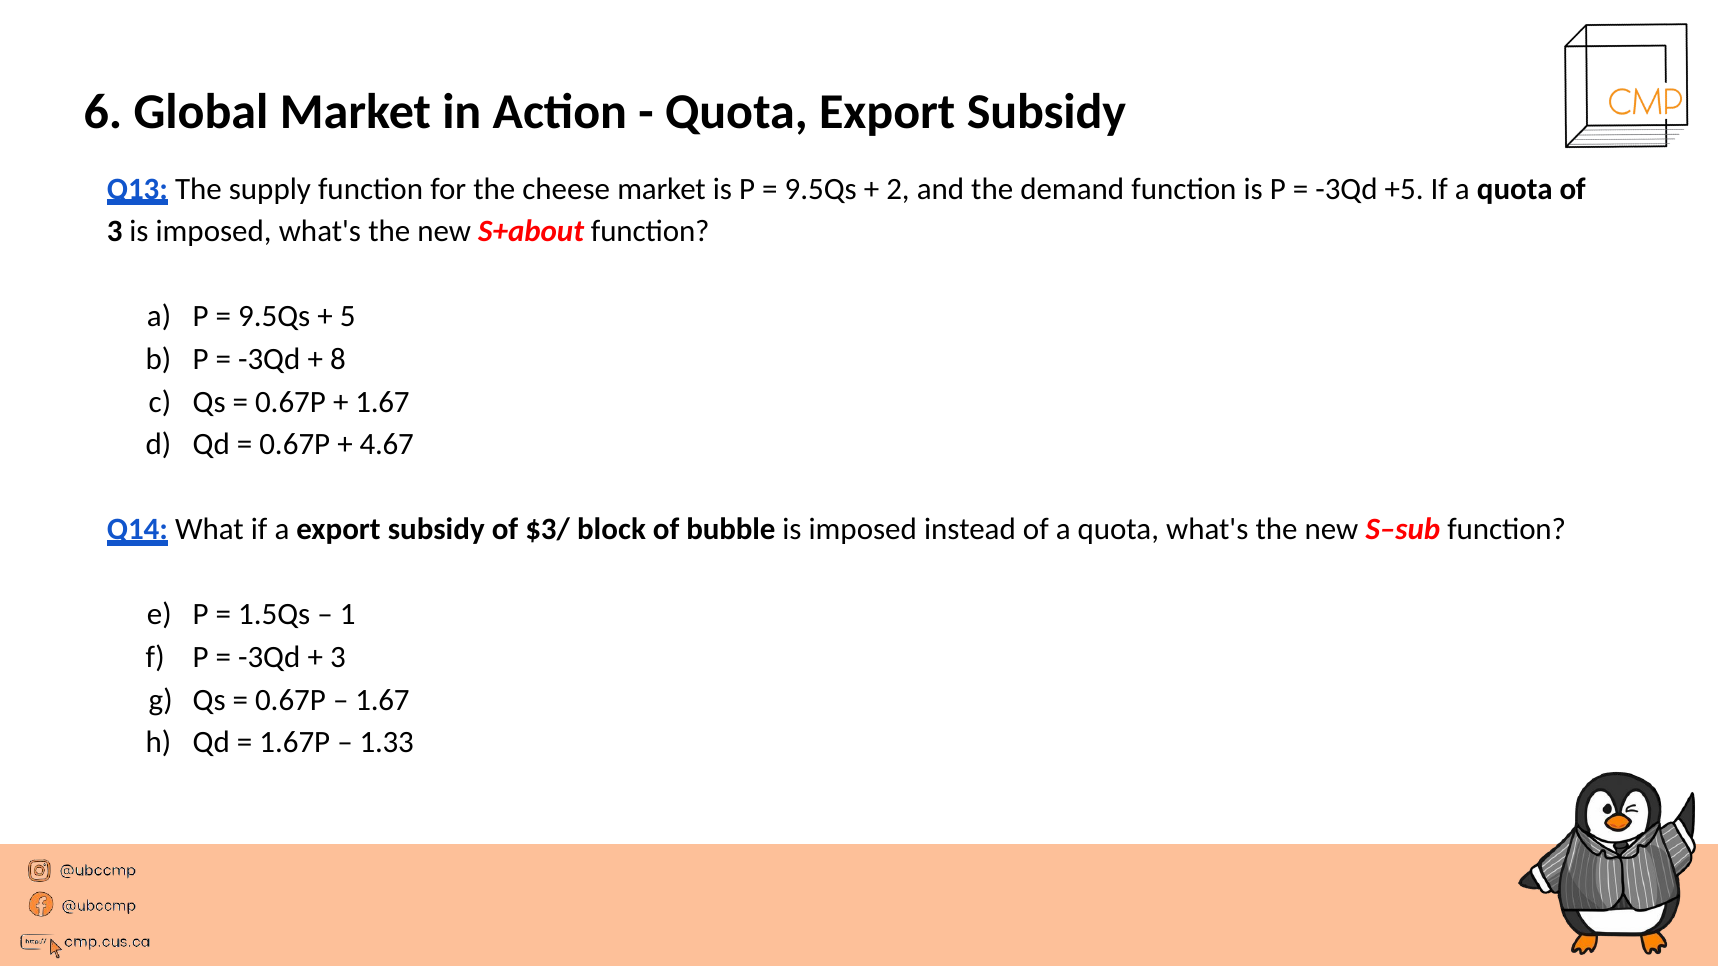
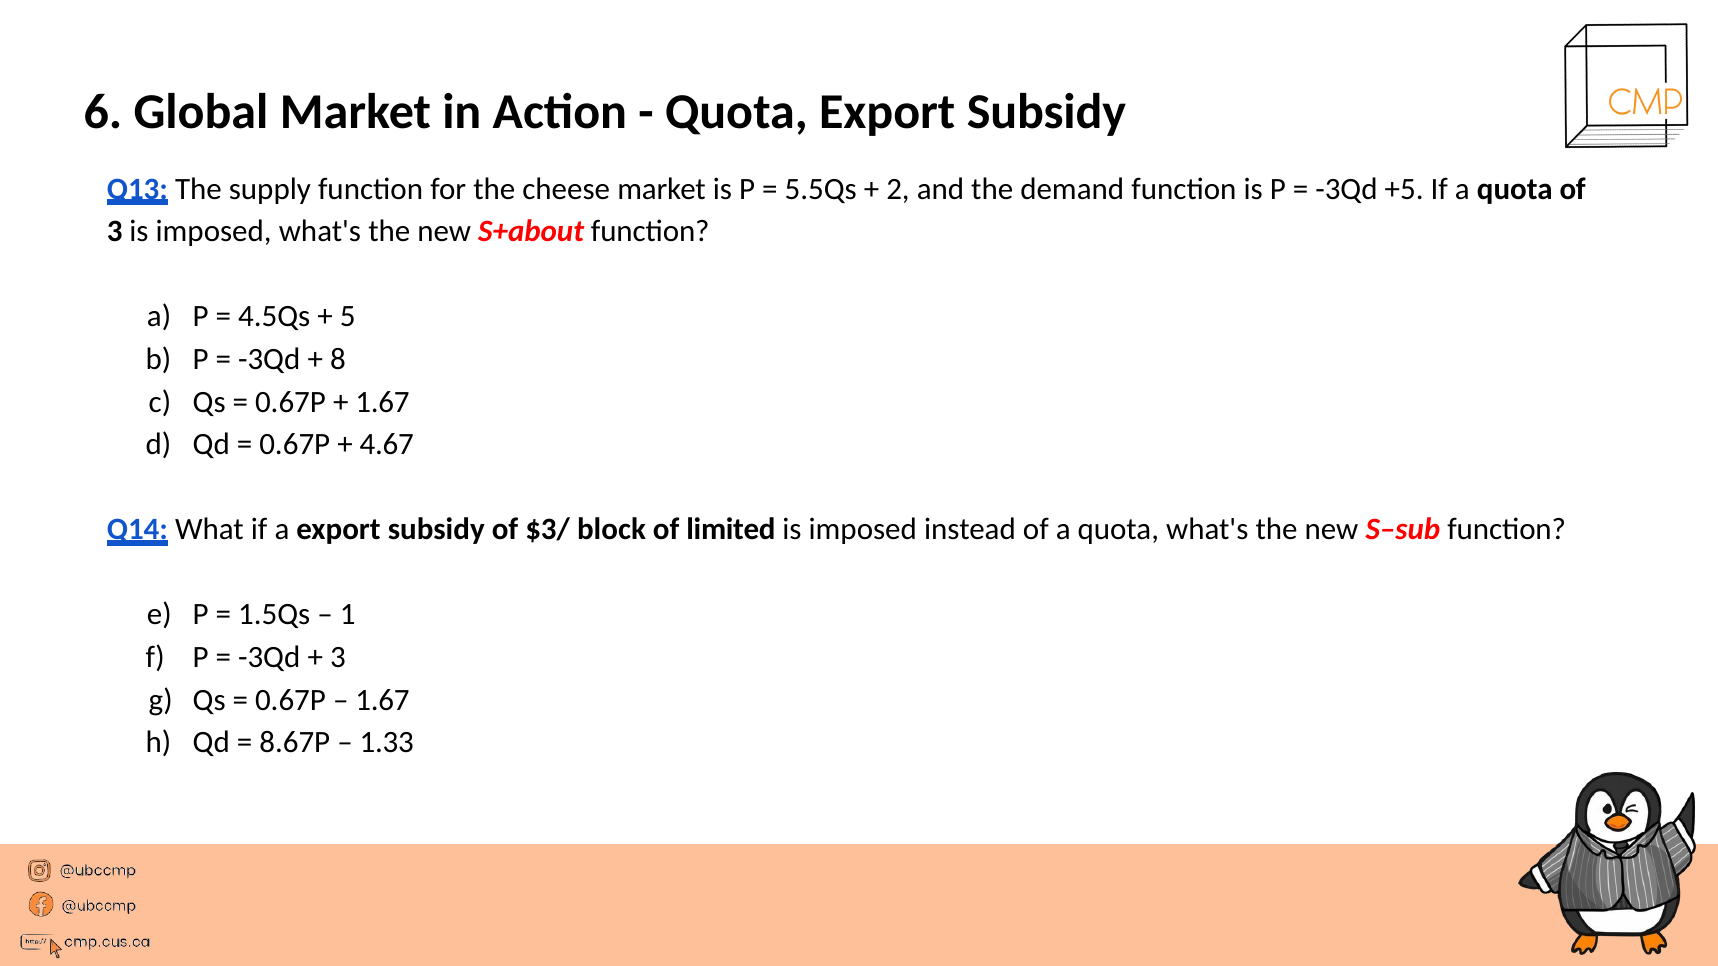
9.5Qs: 9.5Qs -> 5.5Qs (821, 189)
9.5Qs: 9.5Qs -> 4.5Qs (274, 316)
bubble: bubble -> limited (731, 530)
1.67P: 1.67P -> 8.67P (295, 743)
